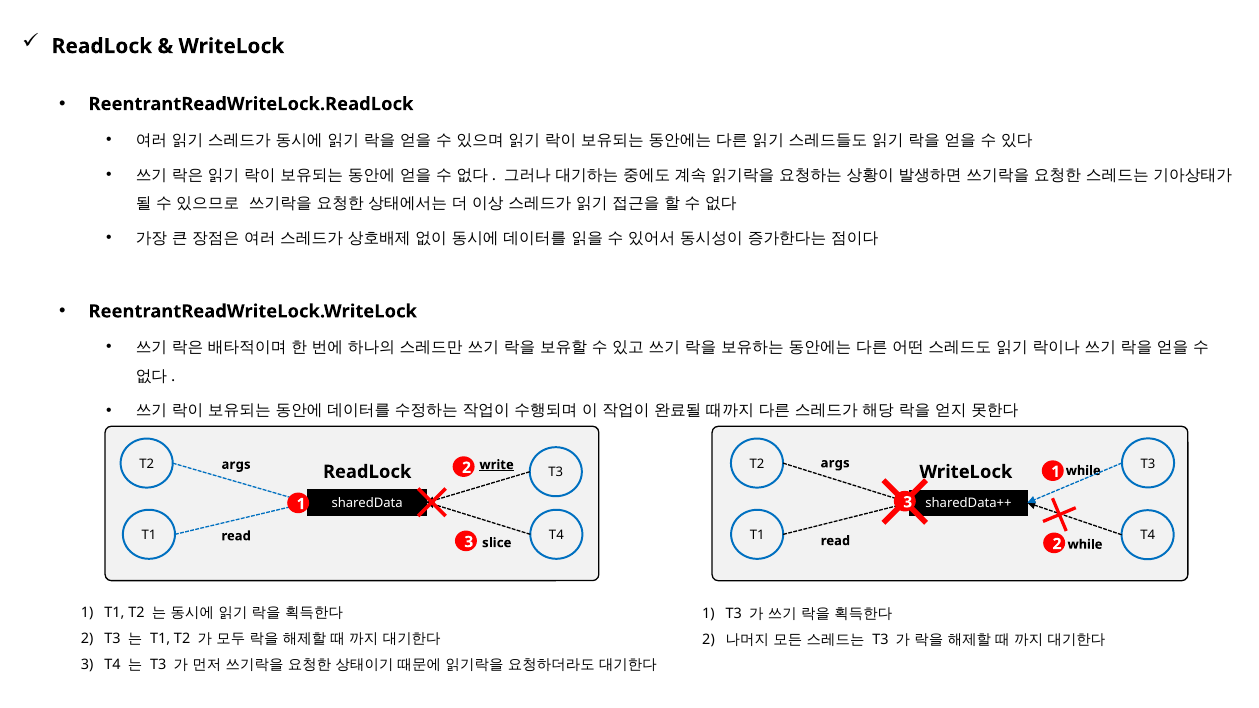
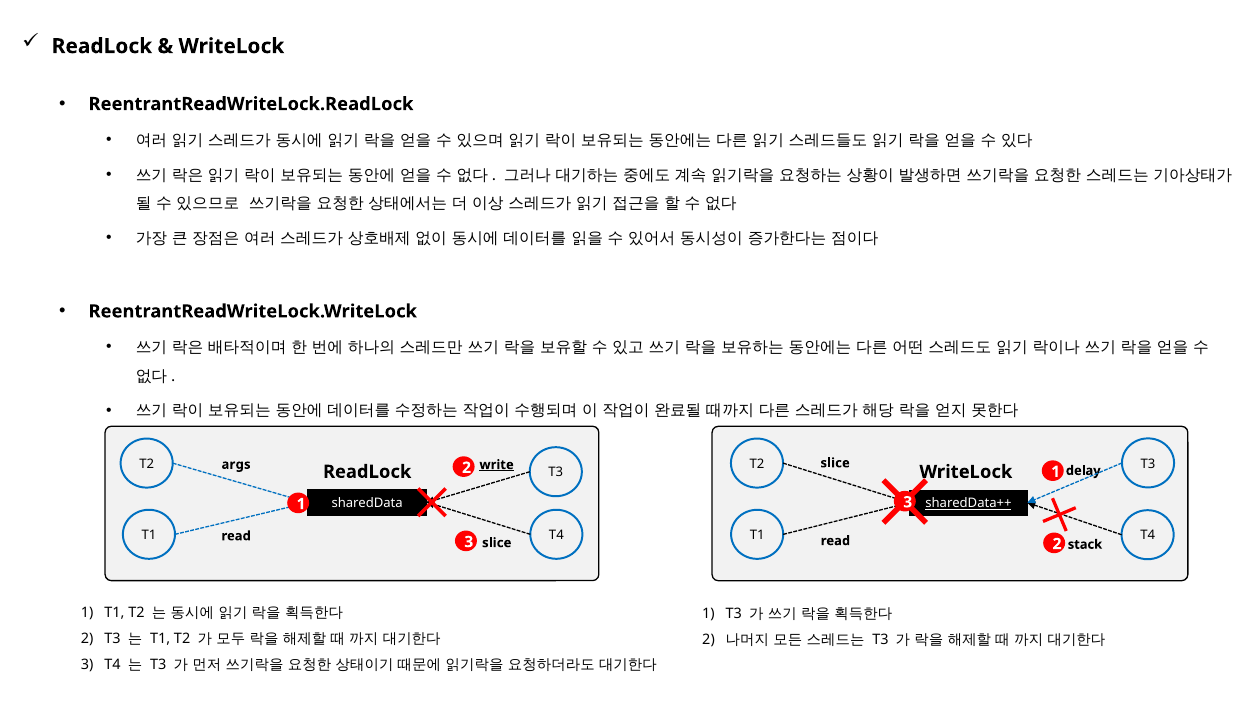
args: args -> slice (835, 463)
while: while -> delay (1083, 471)
sharedData++ underline: none -> present (968, 504)
while: while -> stack (1085, 545)
